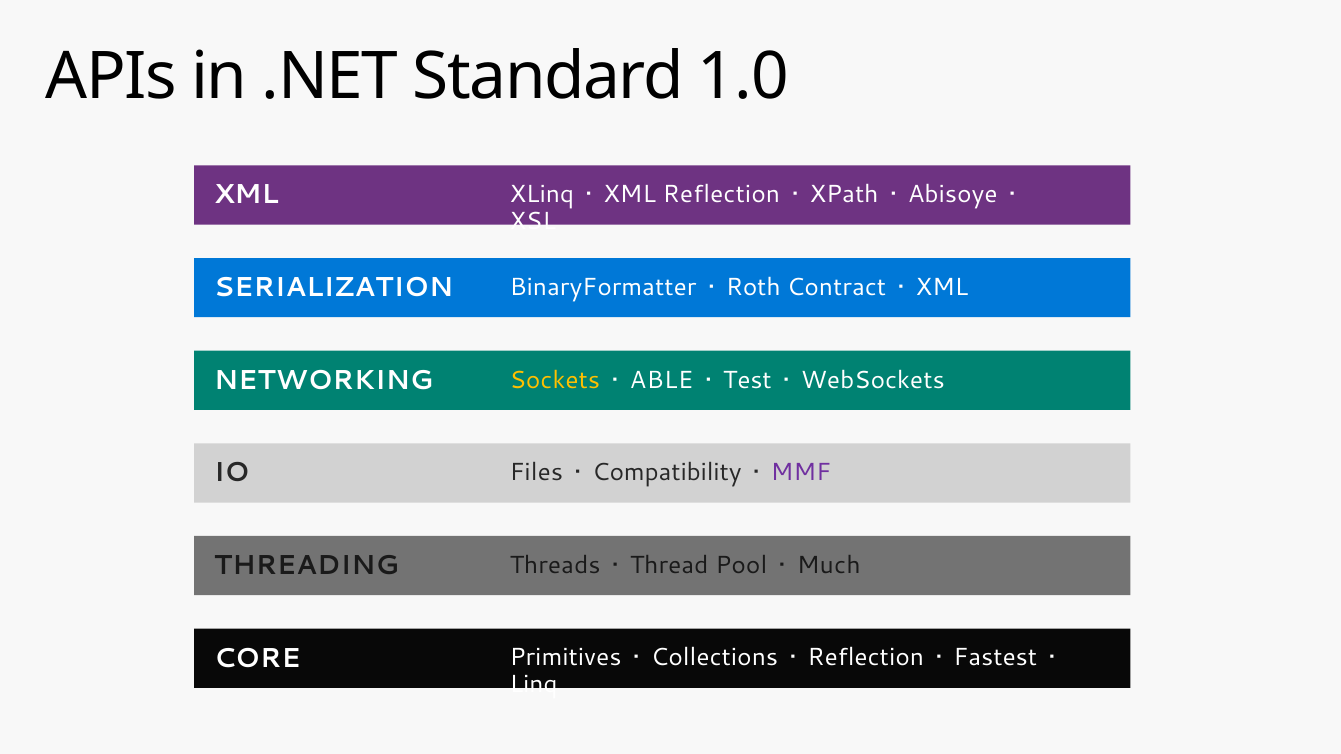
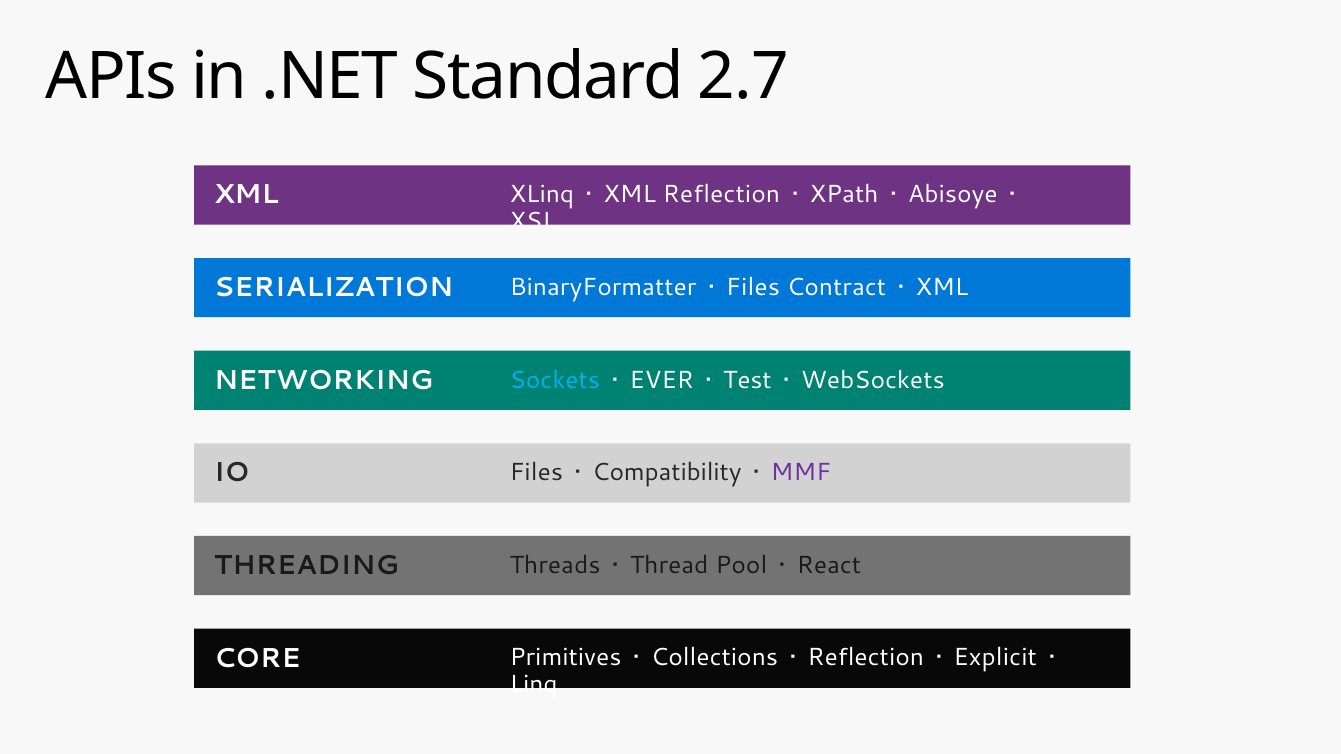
1.0: 1.0 -> 2.7 (743, 77)
Roth: Roth -> Files (753, 287)
Sockets colour: yellow -> light blue (555, 380)
ABLE: ABLE -> EVER (662, 380)
Much: Much -> React (829, 565)
Fastest: Fastest -> Explicit (995, 658)
